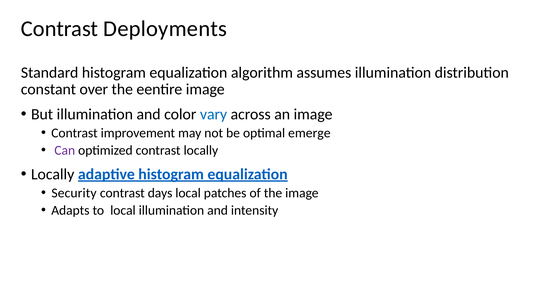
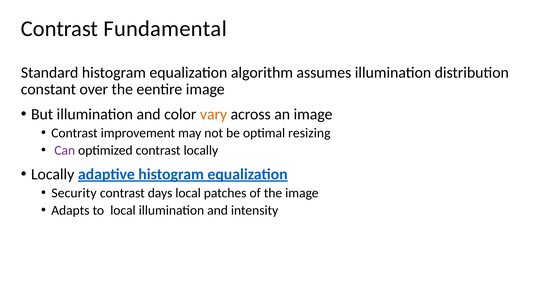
Deployments: Deployments -> Fundamental (165, 29)
vary colour: blue -> orange (214, 114)
emerge: emerge -> resizing (309, 133)
